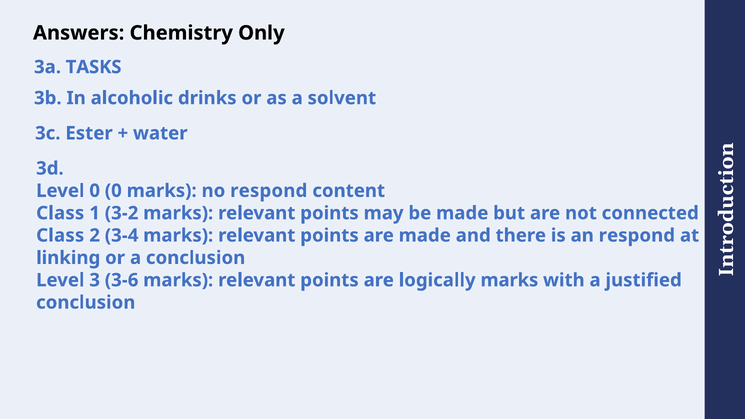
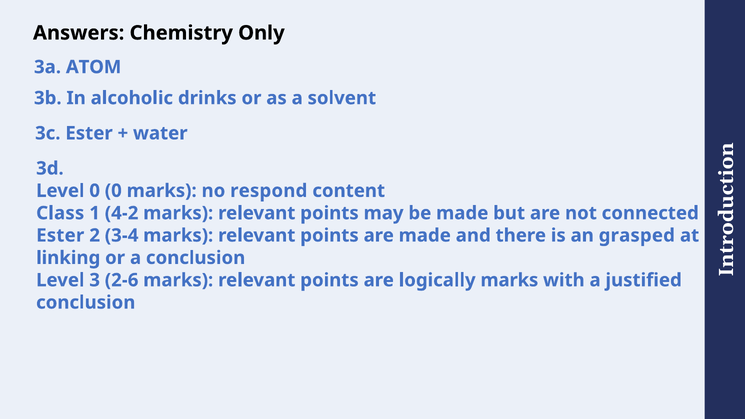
TASKS: TASKS -> ATOM (94, 67)
3-2: 3-2 -> 4-2 (122, 213)
Class: Class -> Ester (60, 235)
an respond: respond -> grasped (637, 235)
3-6: 3-6 -> 2-6 (122, 280)
